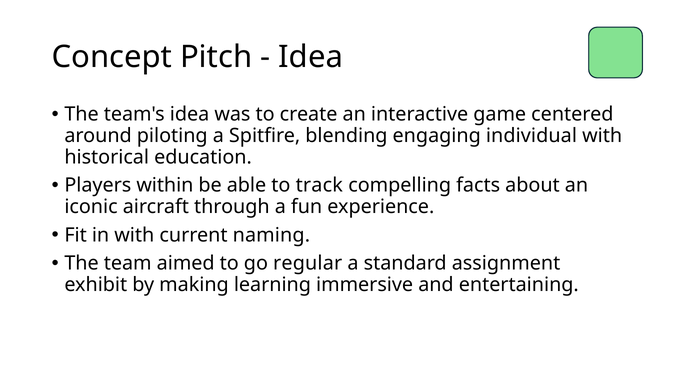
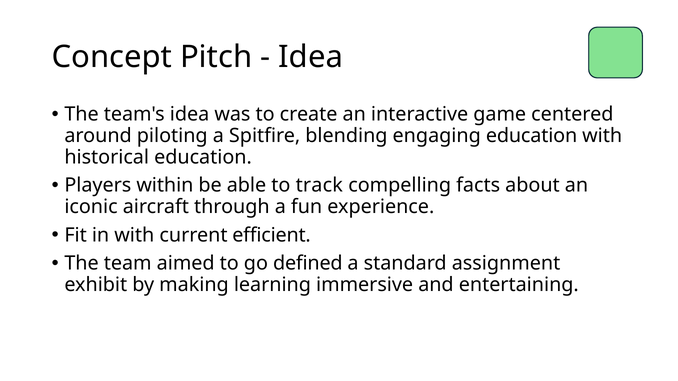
engaging individual: individual -> education (532, 136)
naming: naming -> efficient (272, 235)
regular: regular -> defined (308, 264)
